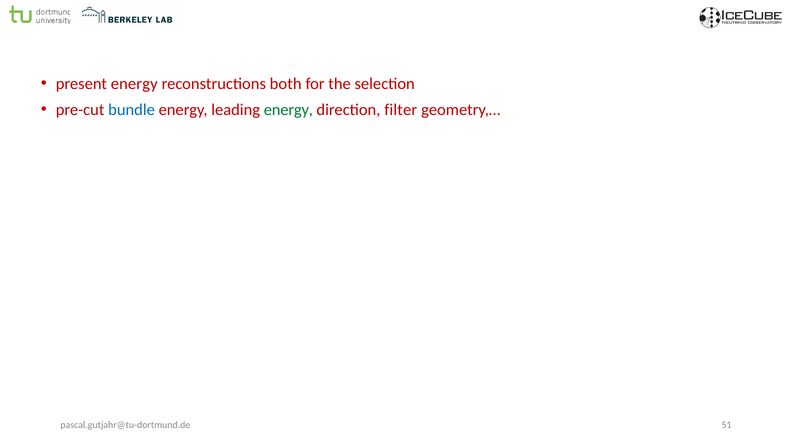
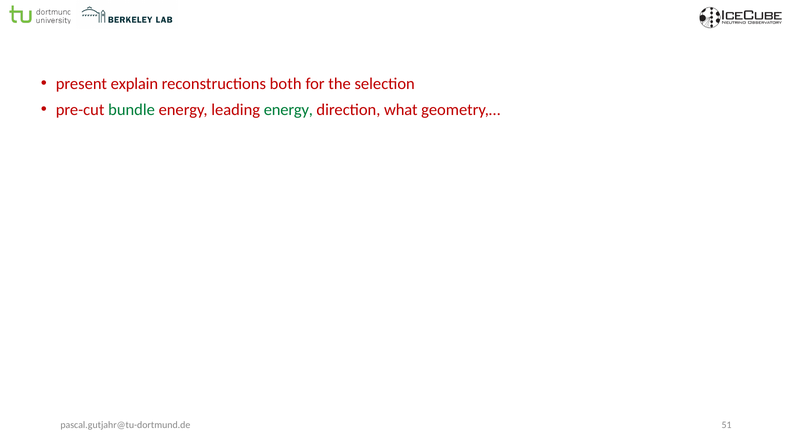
present energy: energy -> explain (134, 84)
bundle colour: blue -> green (132, 110)
filter: filter -> what (401, 110)
